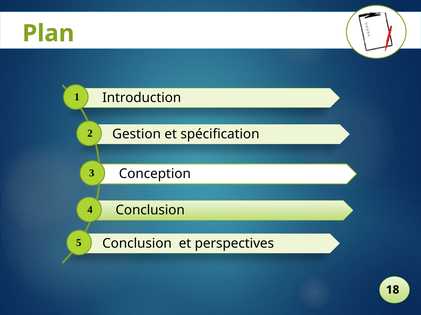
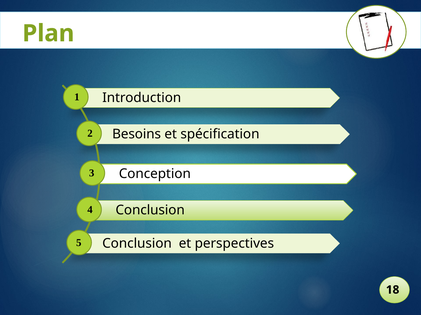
Gestion: Gestion -> Besoins (137, 134)
